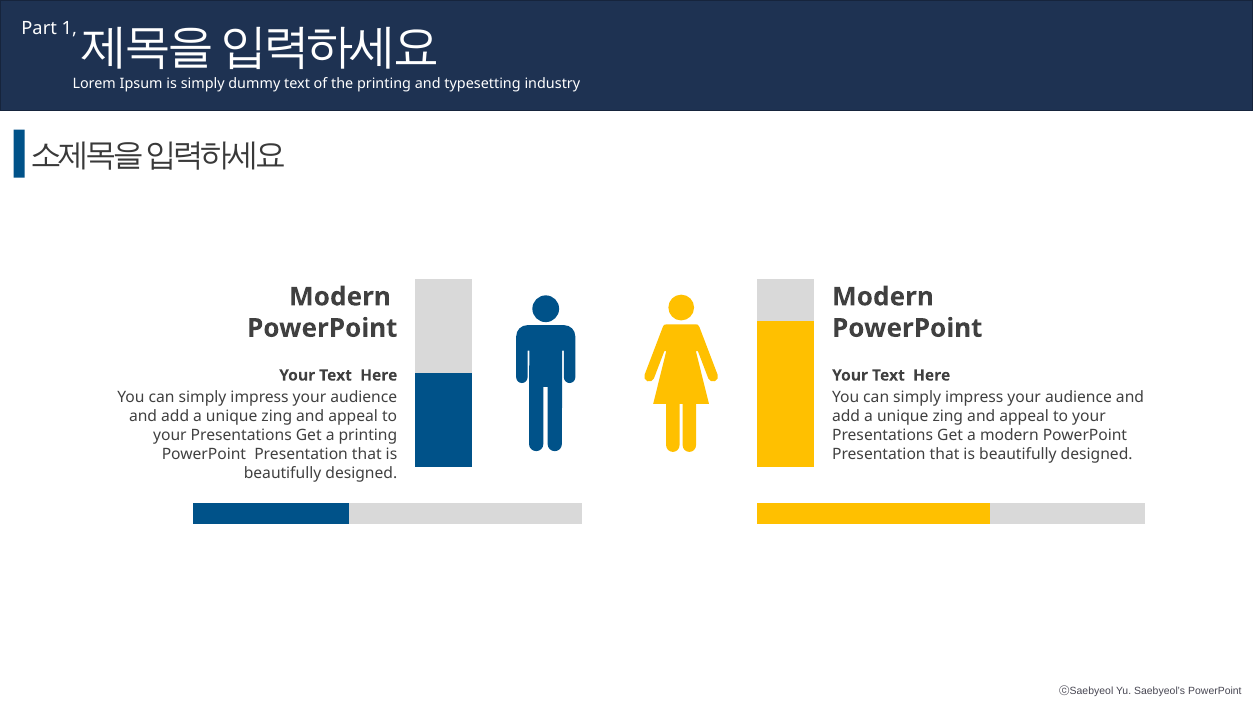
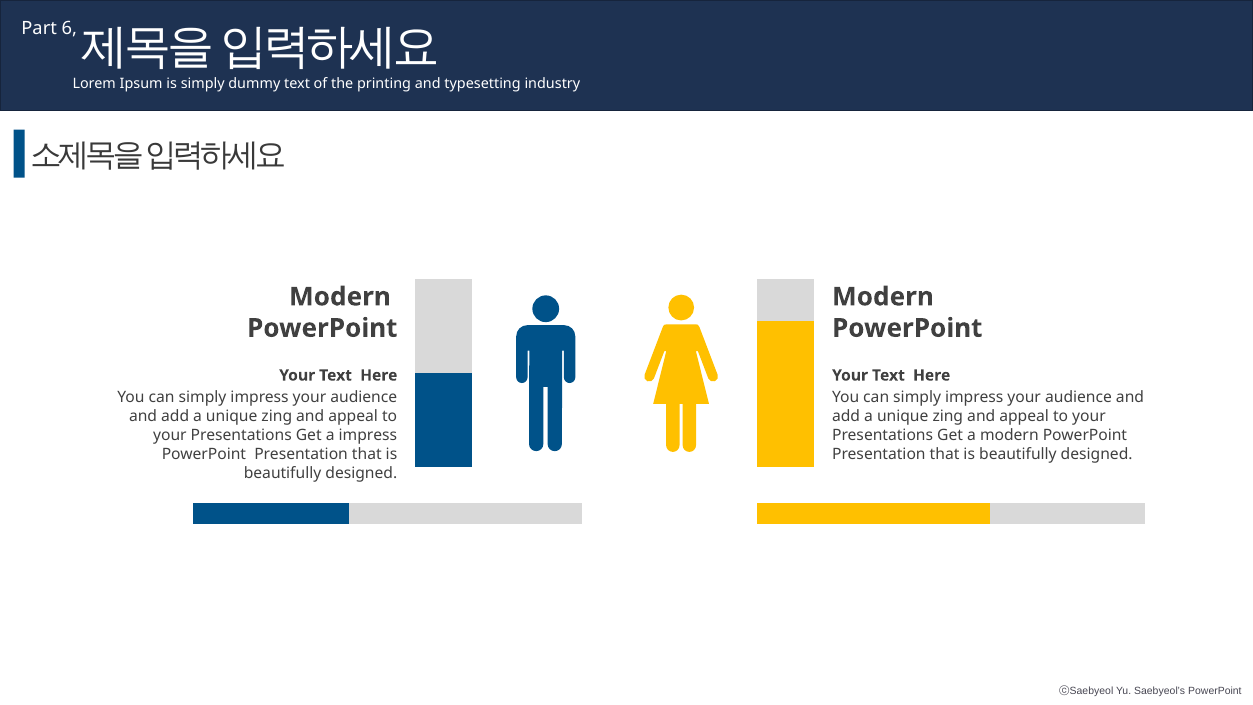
1: 1 -> 6 (69, 29)
a printing: printing -> impress (368, 435)
